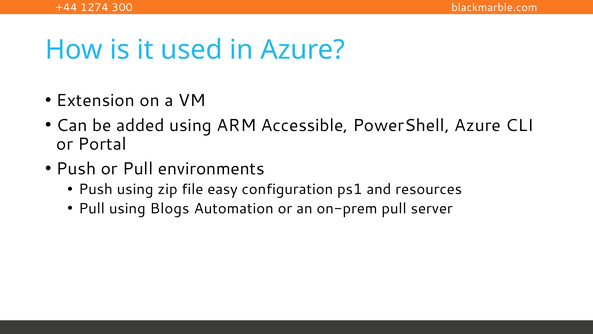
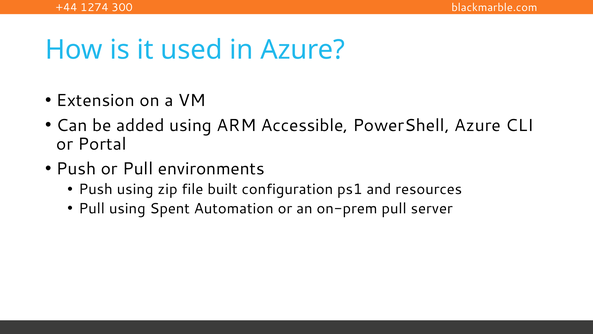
easy: easy -> built (223, 189)
Blogs: Blogs -> Spent (170, 208)
